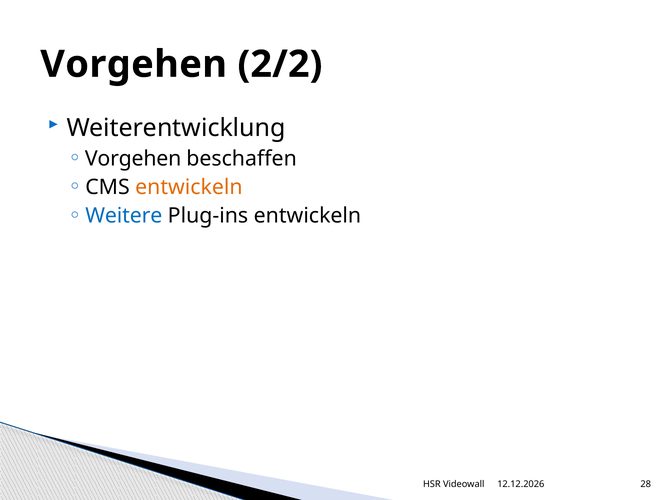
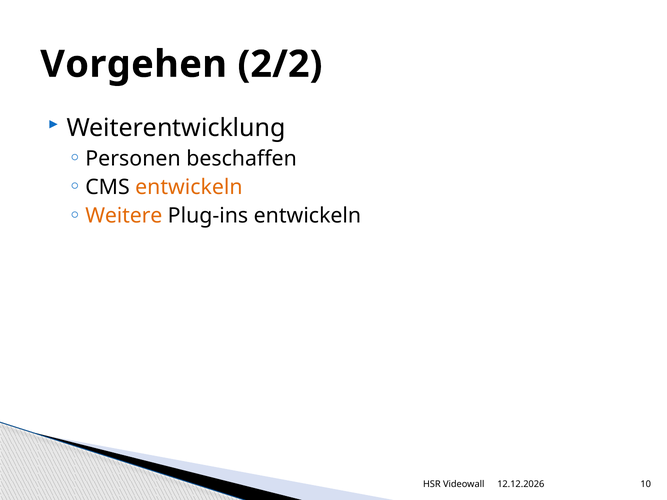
Vorgehen: Vorgehen -> Personen (133, 159)
Weitere colour: blue -> orange (124, 216)
28: 28 -> 10 (646, 484)
